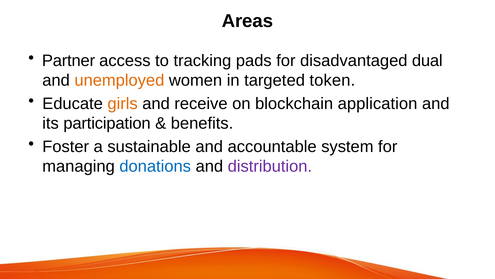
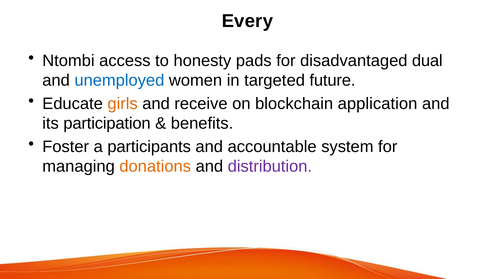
Areas: Areas -> Every (247, 21)
Partner: Partner -> Ntombi (68, 61)
tracking: tracking -> honesty (202, 61)
unemployed colour: orange -> blue (119, 80)
token: token -> future (332, 80)
sustainable: sustainable -> participants (149, 146)
donations colour: blue -> orange (155, 166)
